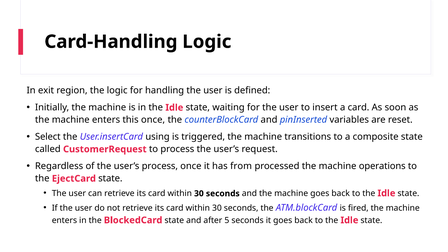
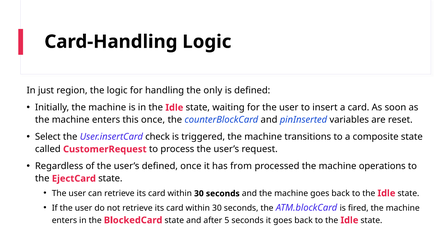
exit: exit -> just (46, 91)
handling the user: user -> only (213, 91)
using: using -> check (158, 137)
user’s process: process -> defined (160, 166)
